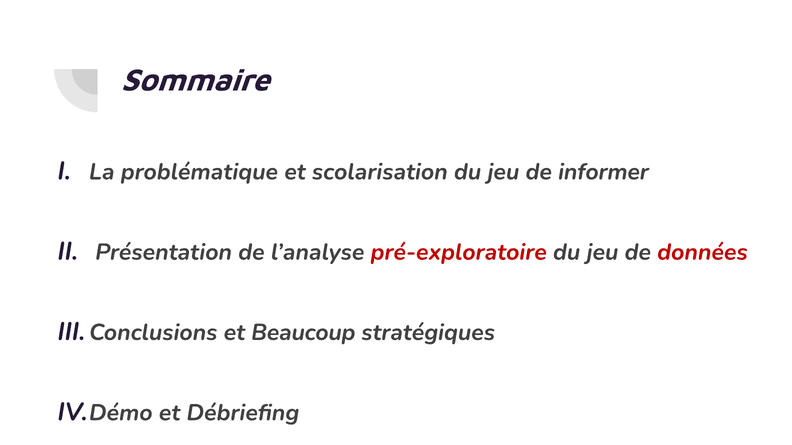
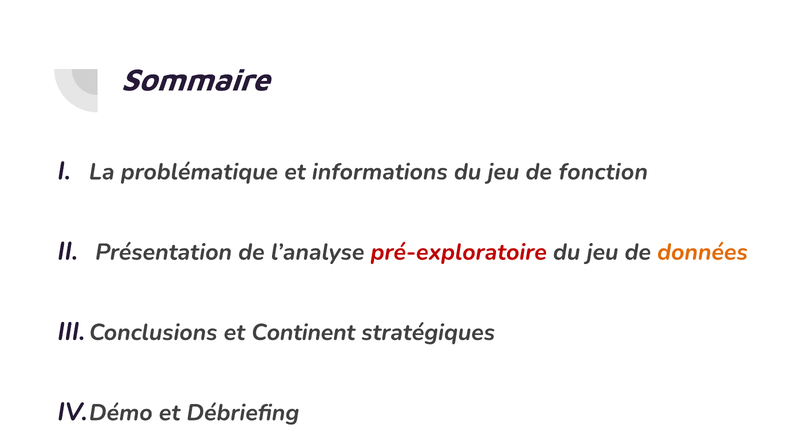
scolarisation: scolarisation -> informations (380, 172)
informer: informer -> fonction (603, 172)
données colour: red -> orange (702, 252)
Beaucoup: Beaucoup -> Continent (303, 333)
